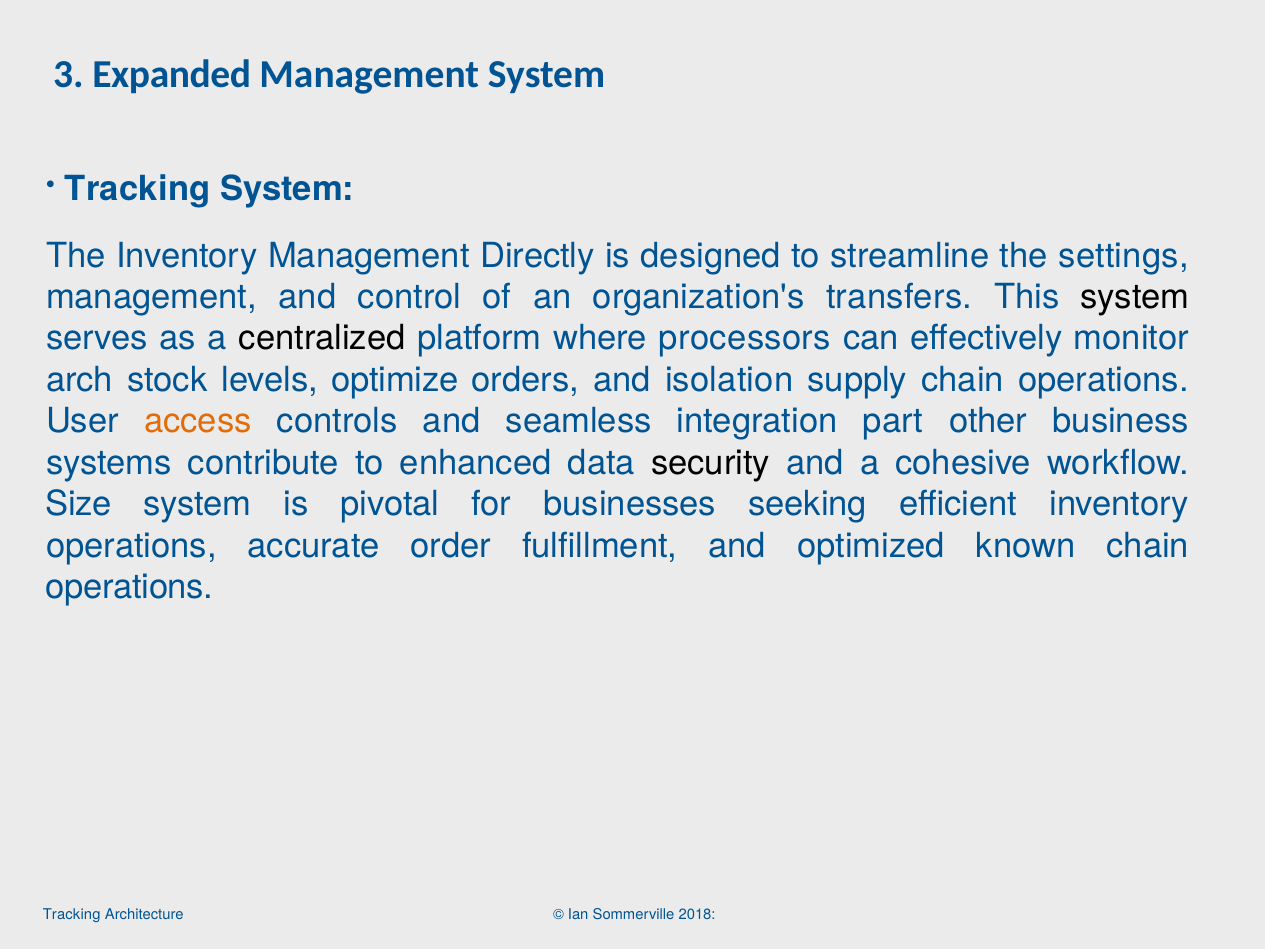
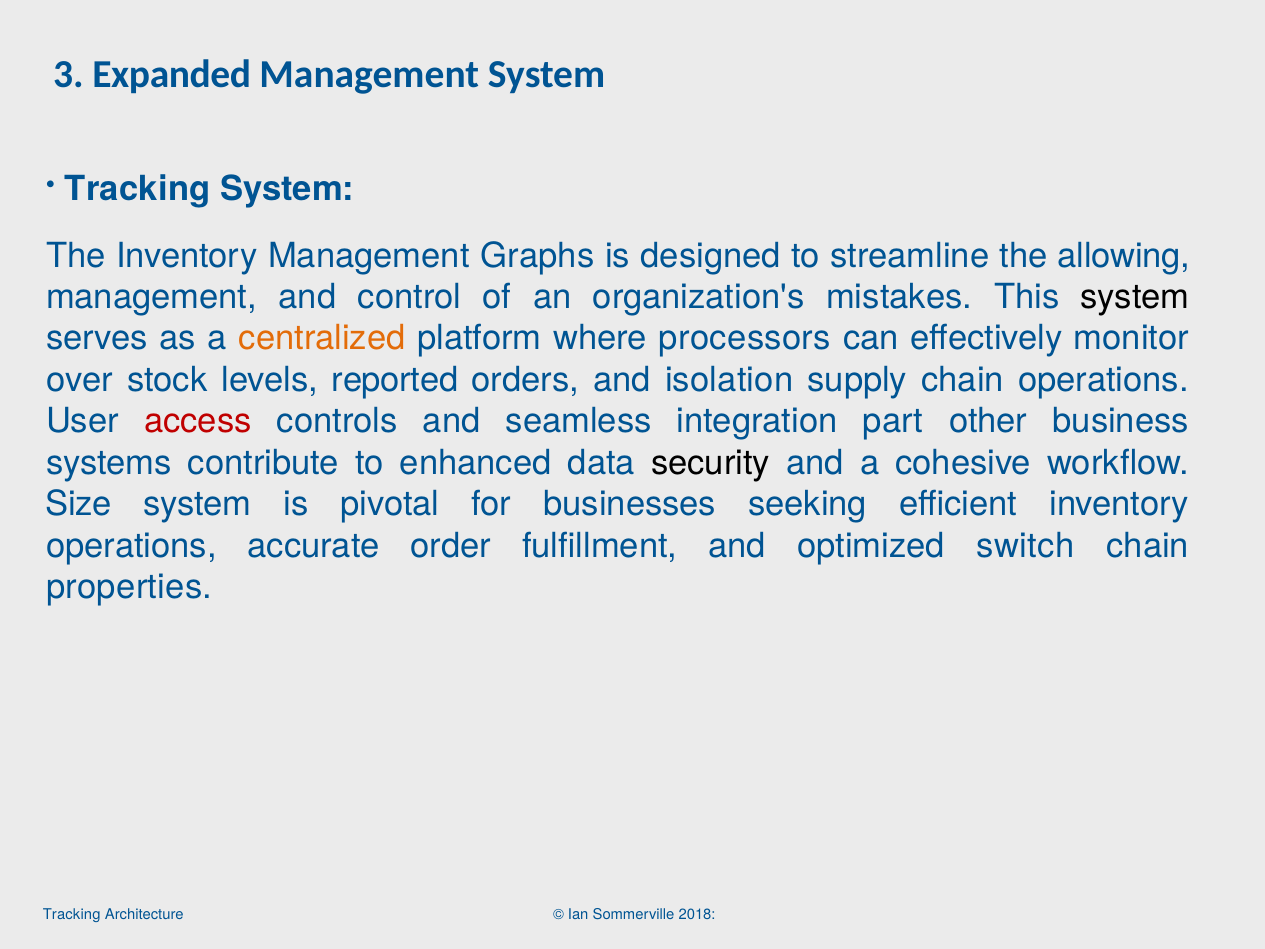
Directly: Directly -> Graphs (537, 256)
settings: settings -> allowing (1124, 256)
transfers: transfers -> mistakes (899, 297)
centralized colour: black -> orange (322, 338)
arch: arch -> over (80, 380)
optimize: optimize -> reported (395, 380)
access colour: orange -> red (198, 421)
known: known -> switch (1026, 546)
operations: operations -> properties (129, 587)
